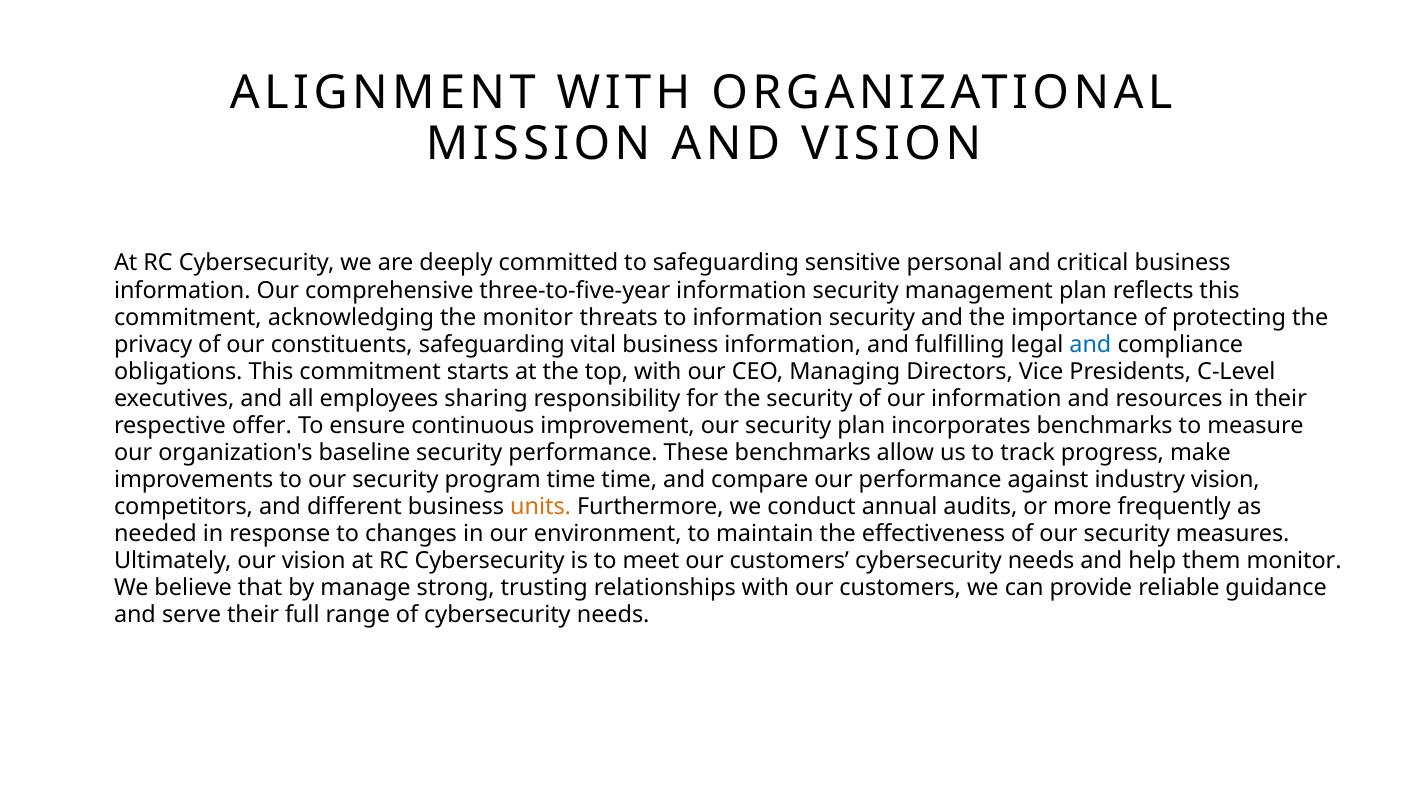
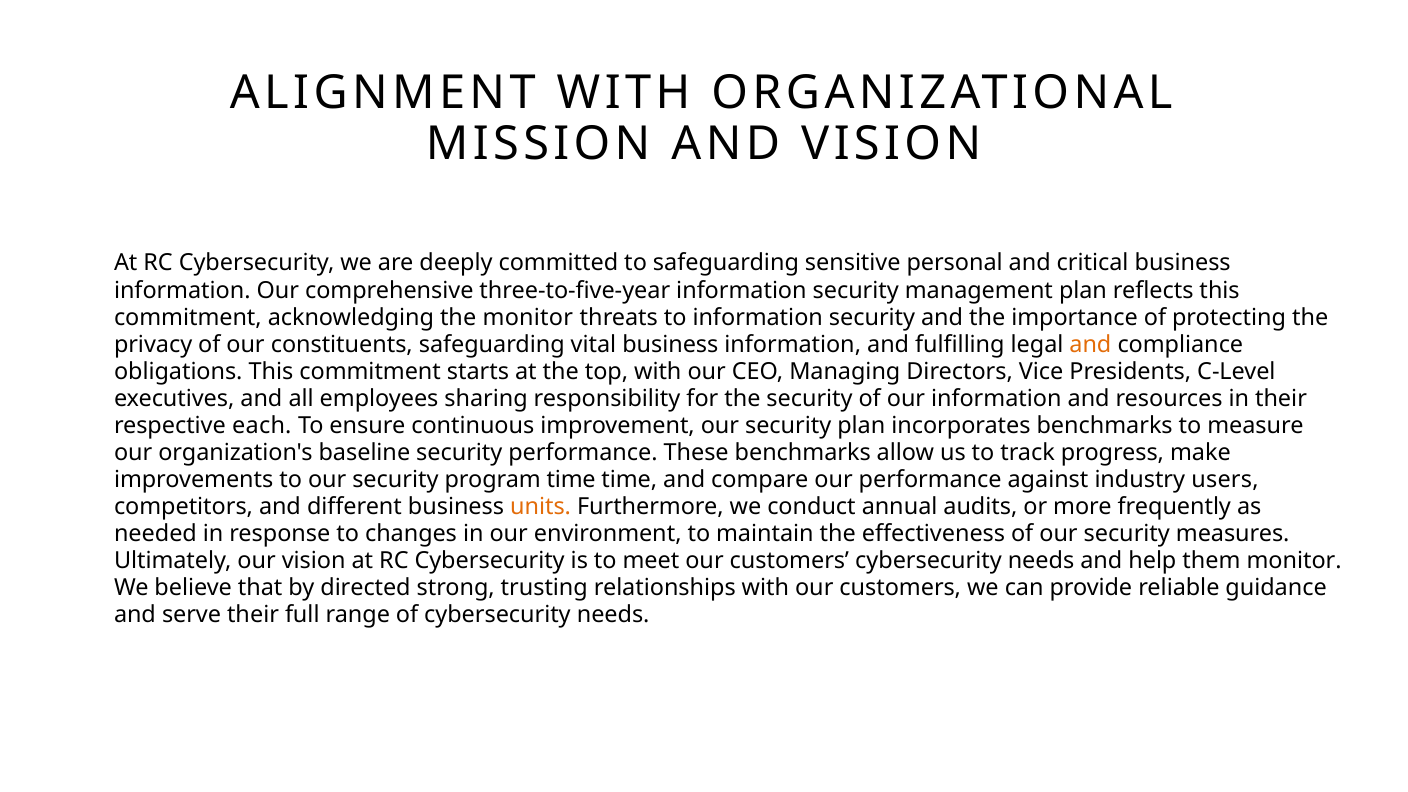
and colour: blue -> orange (1090, 344)
offer: offer -> each (262, 426)
industry vision: vision -> users (1225, 480)
manage: manage -> directed (366, 588)
